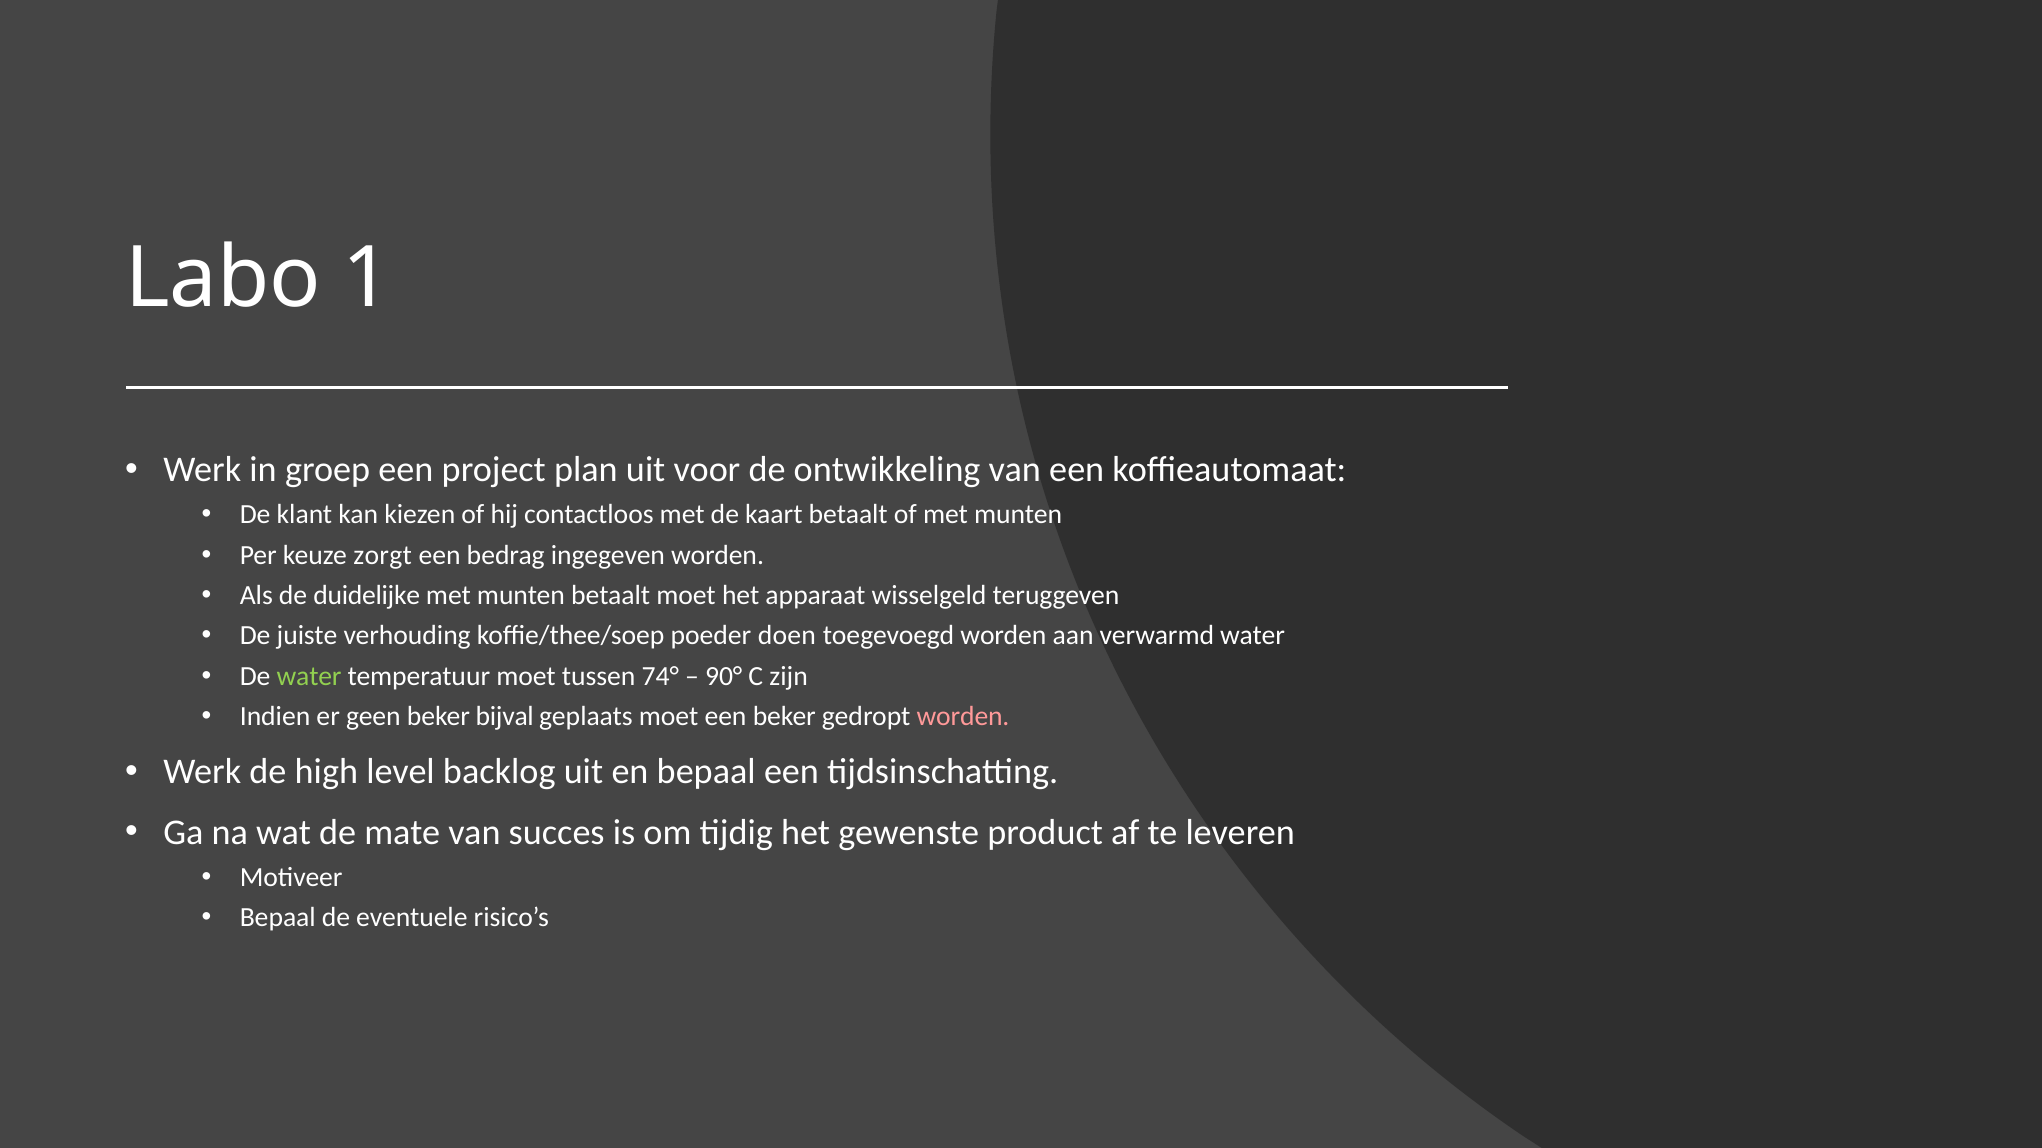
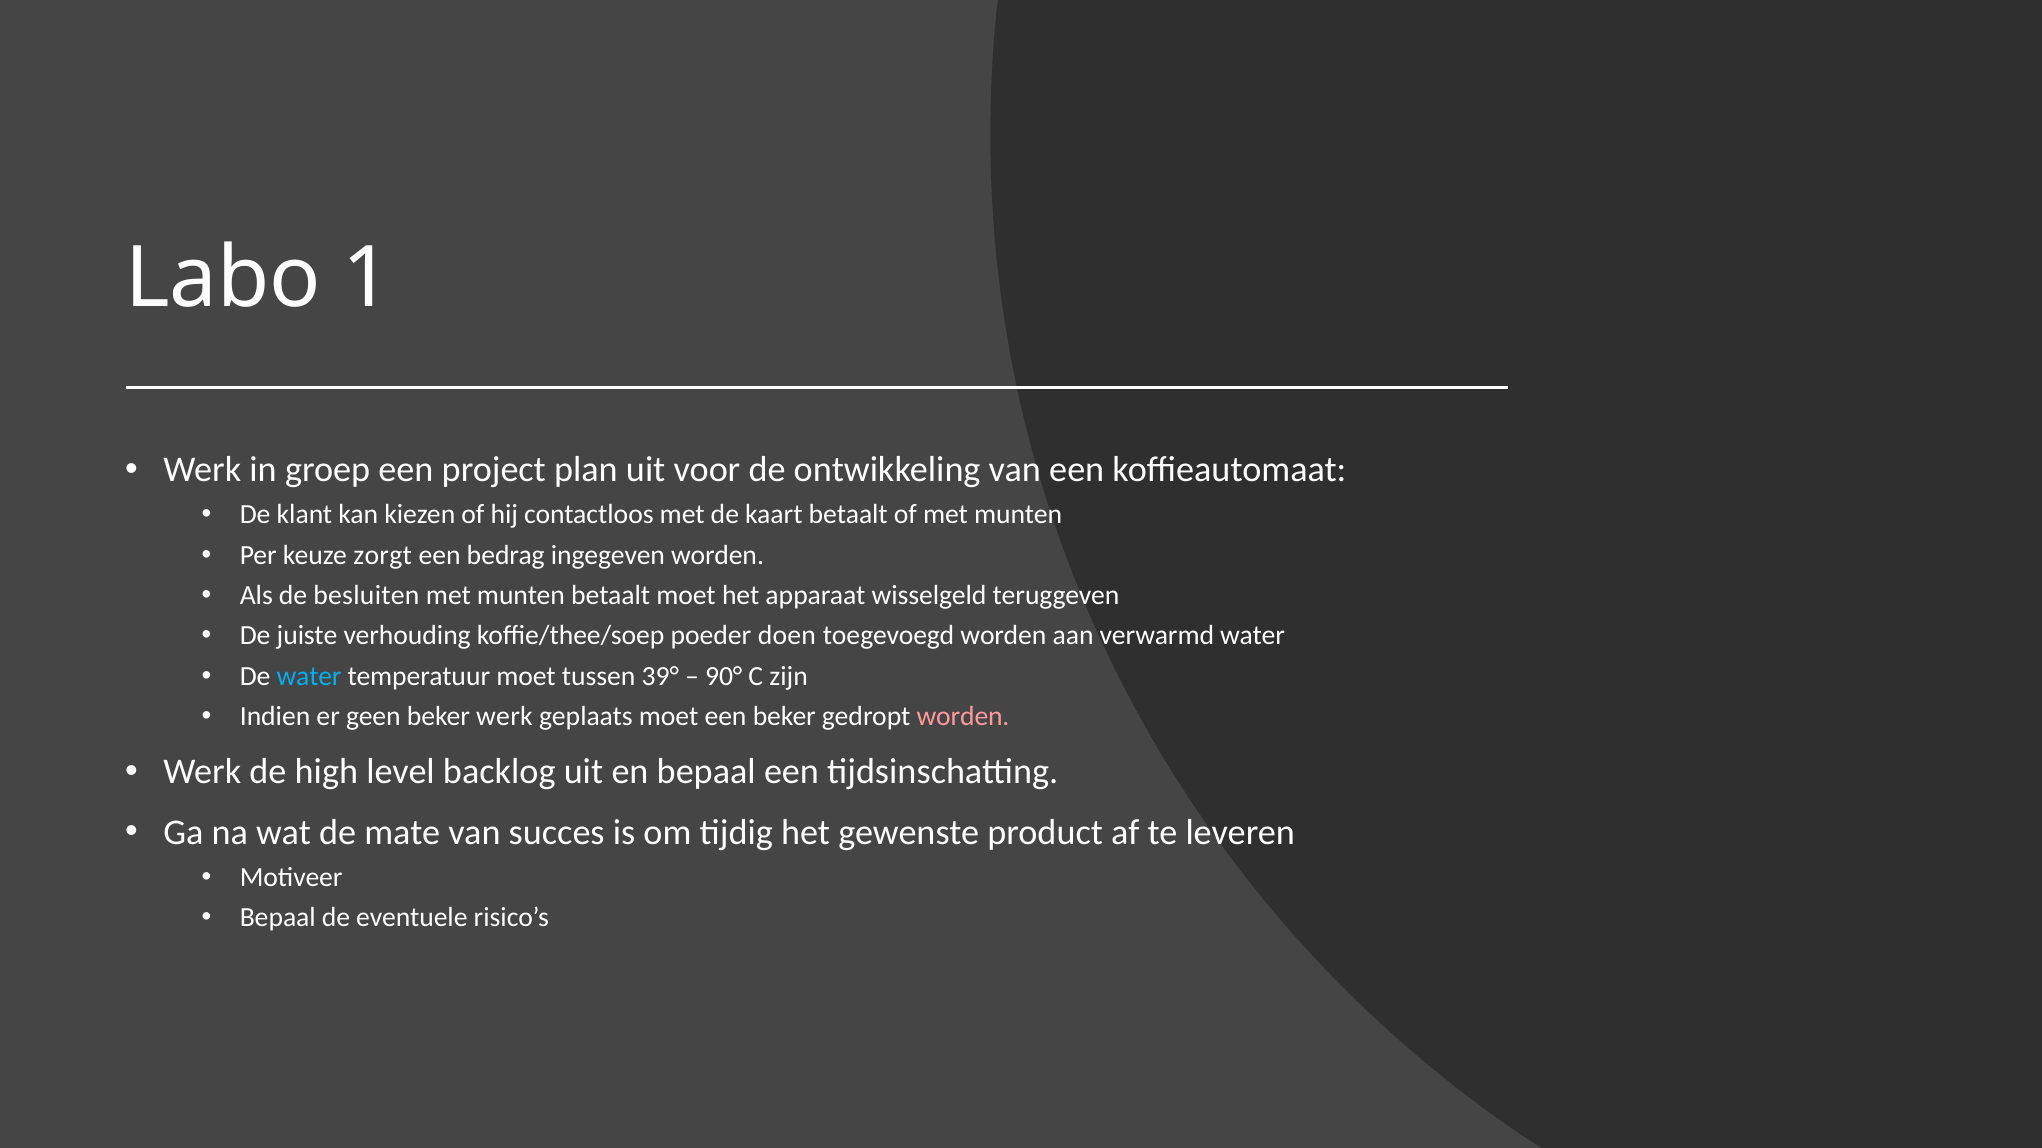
duidelijke: duidelijke -> besluiten (366, 596)
water colour: light green -> light blue (309, 676)
74°: 74° -> 39° (660, 676)
beker bijval: bijval -> werk (504, 717)
